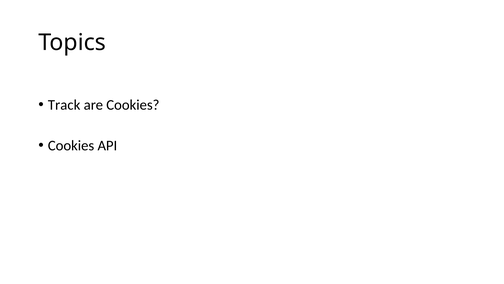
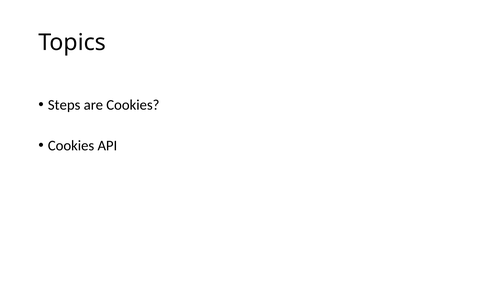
Track: Track -> Steps (64, 105)
